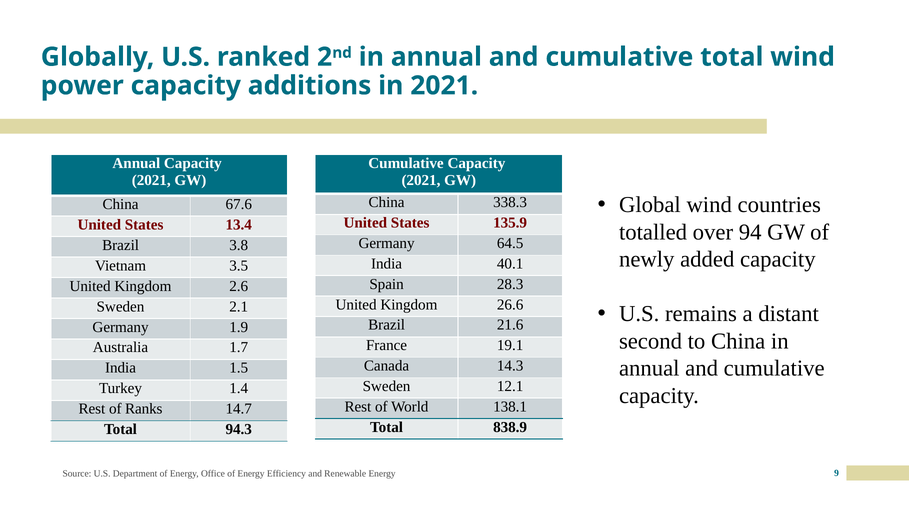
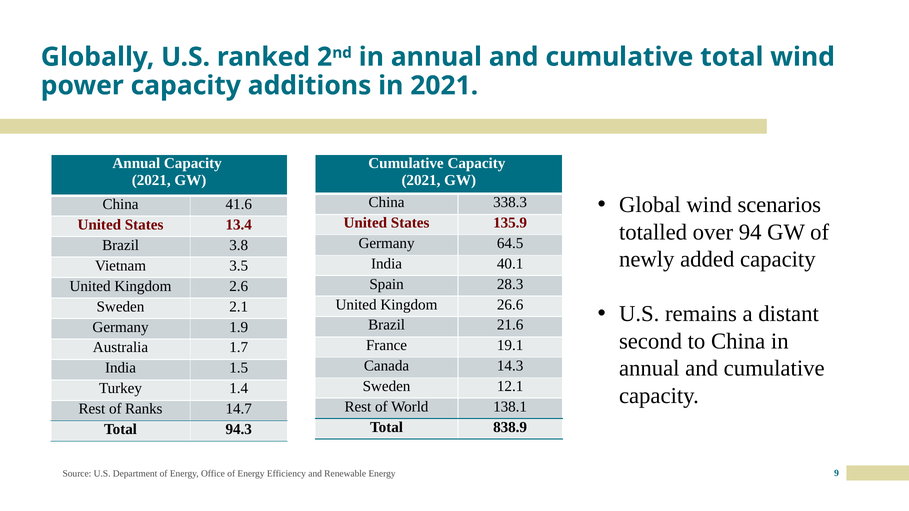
countries: countries -> scenarios (779, 205)
67.6: 67.6 -> 41.6 (239, 204)
